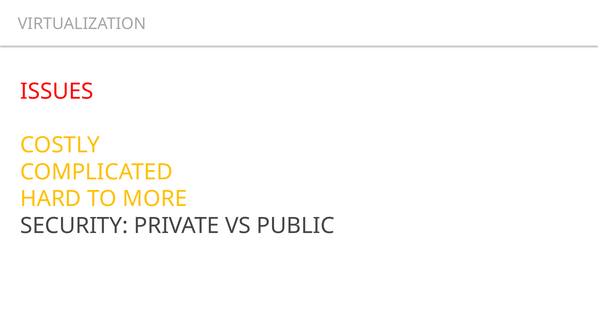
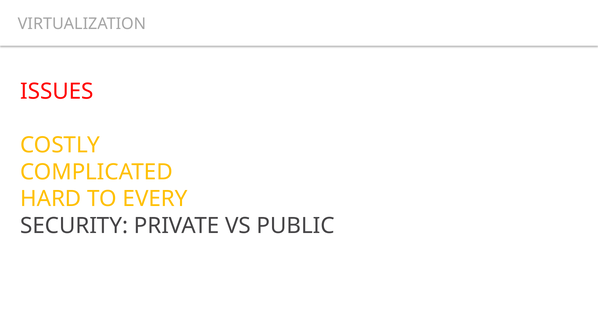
MORE: MORE -> EVERY (155, 199)
